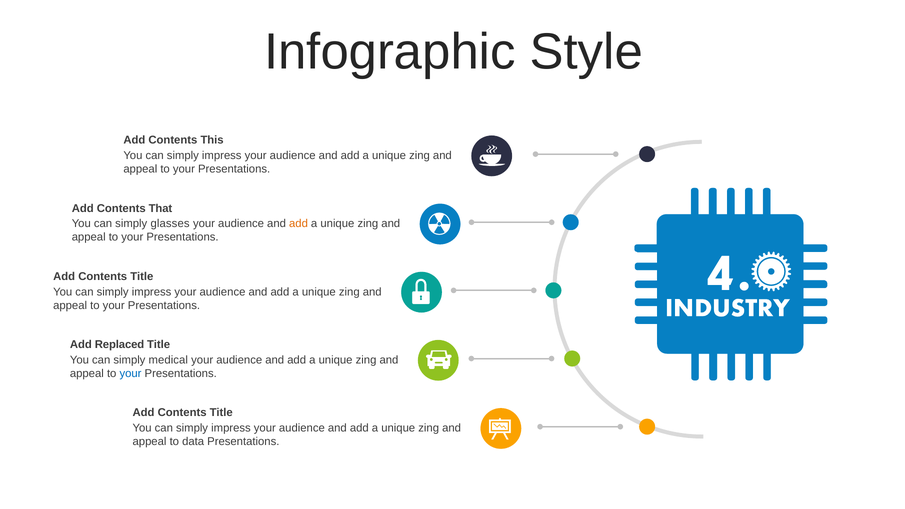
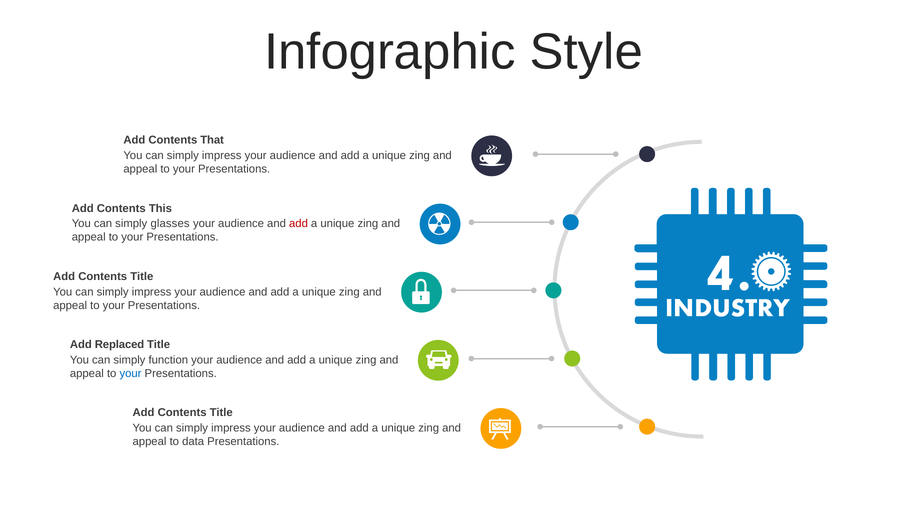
This: This -> That (212, 140)
That: That -> This (160, 208)
add colour: orange -> red (299, 224)
medical: medical -> function (168, 360)
